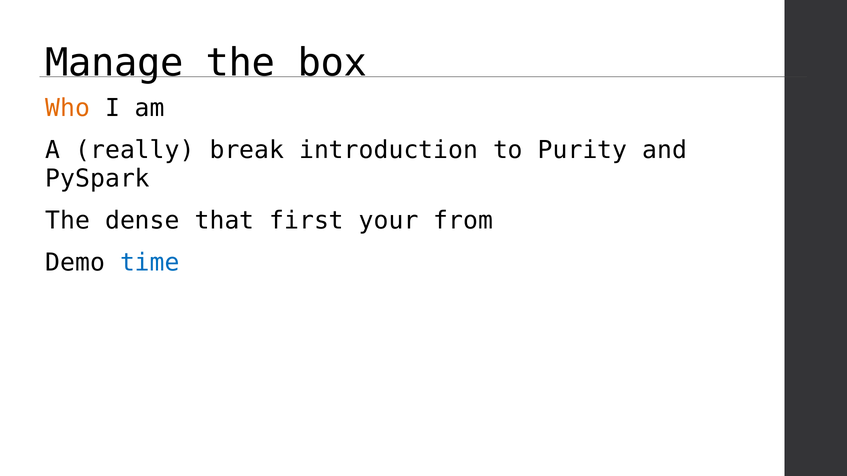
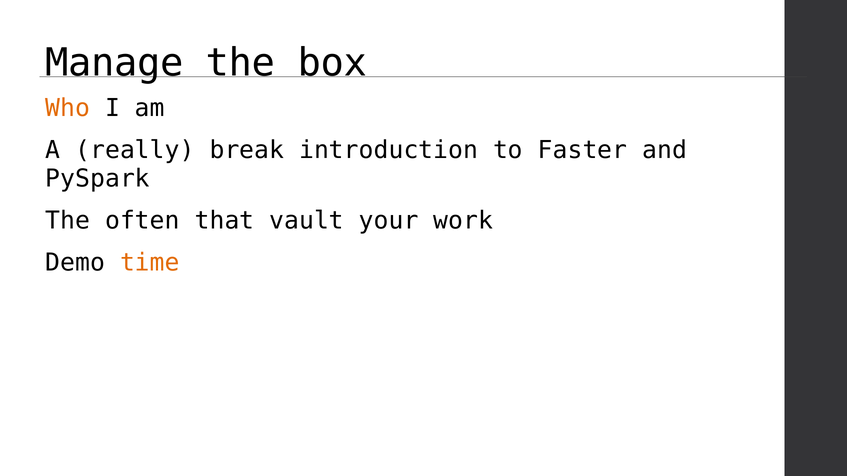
Purity: Purity -> Faster (583, 150)
dense: dense -> often (142, 221)
first: first -> vault (307, 221)
from: from -> work (463, 221)
time colour: blue -> orange (150, 263)
